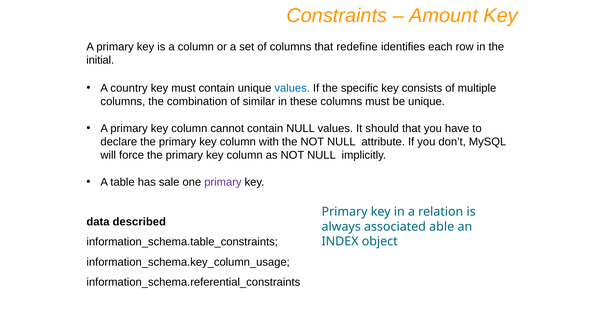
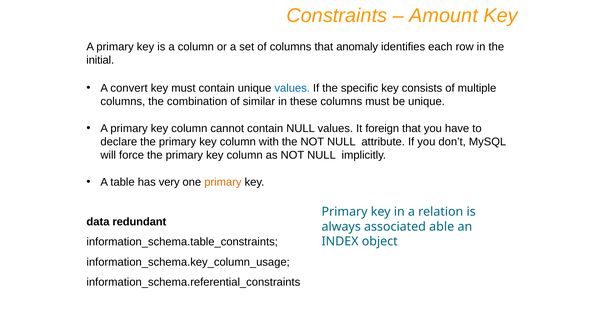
redefine: redefine -> anomaly (357, 47)
country: country -> convert (129, 88)
should: should -> foreign (382, 128)
sale: sale -> very (169, 182)
primary colour: purple -> orange (223, 182)
described: described -> redundant (139, 222)
